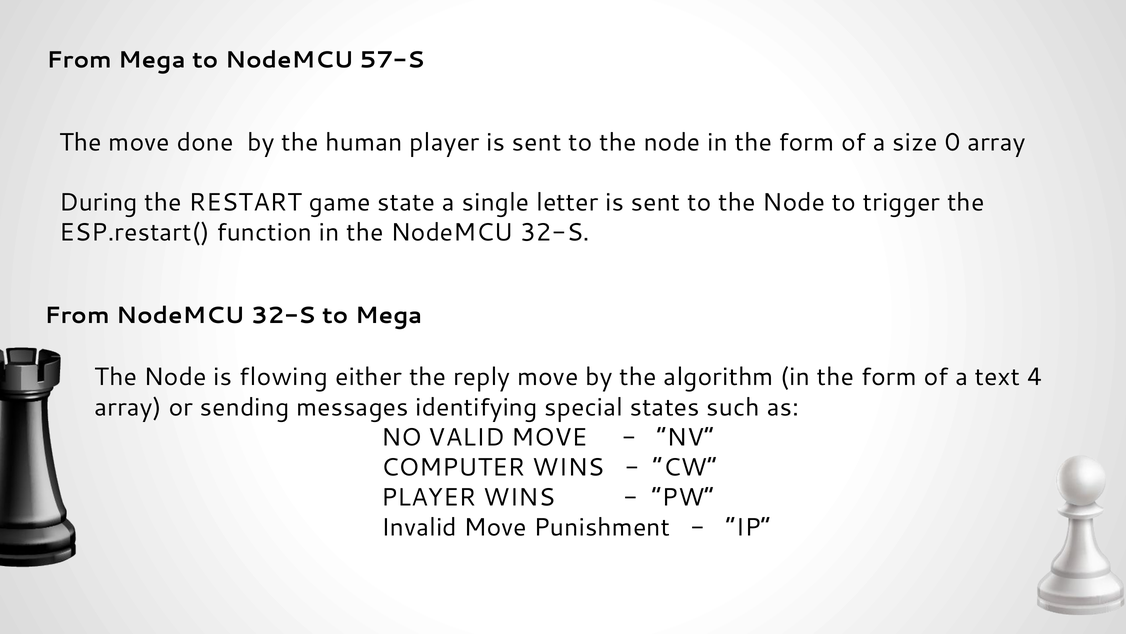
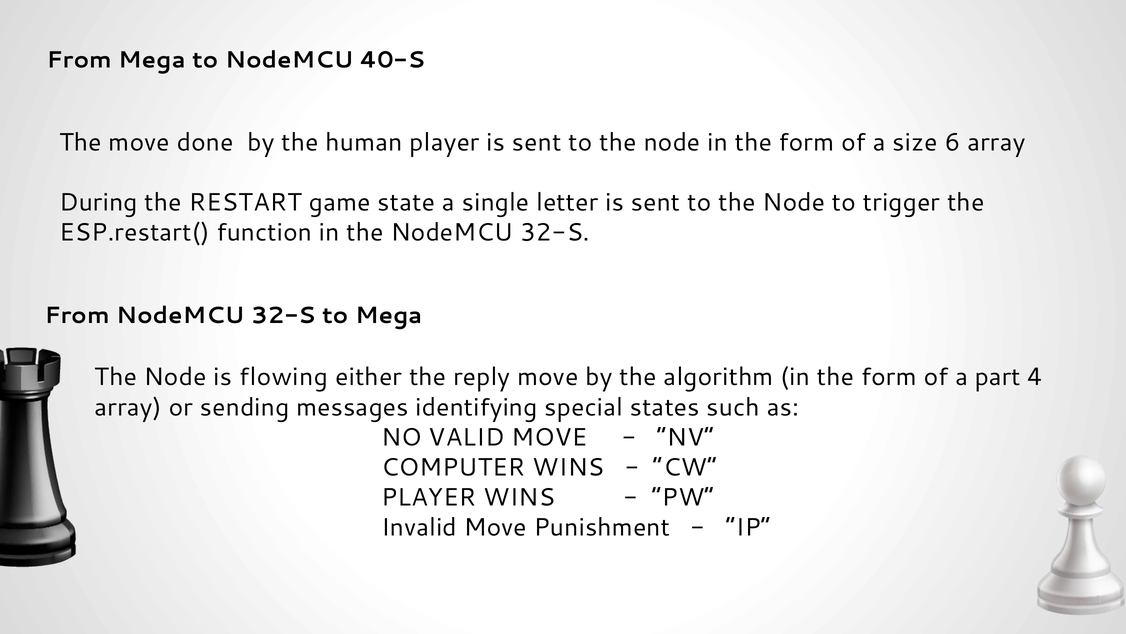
57-S: 57-S -> 40-S (392, 60)
0: 0 -> 6 (953, 142)
text: text -> part (998, 377)
